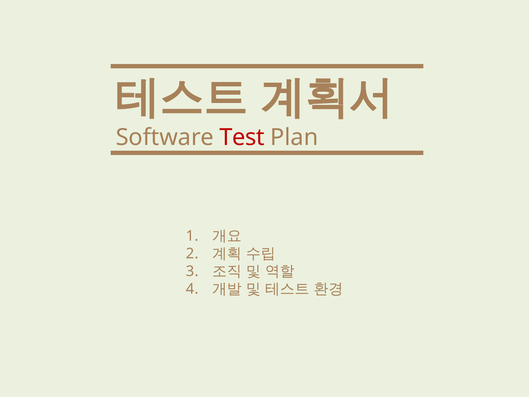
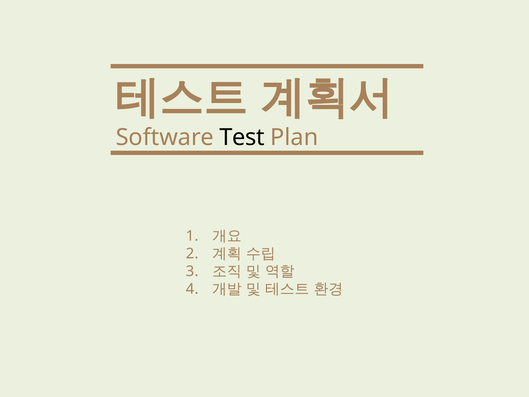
Test colour: red -> black (242, 137)
